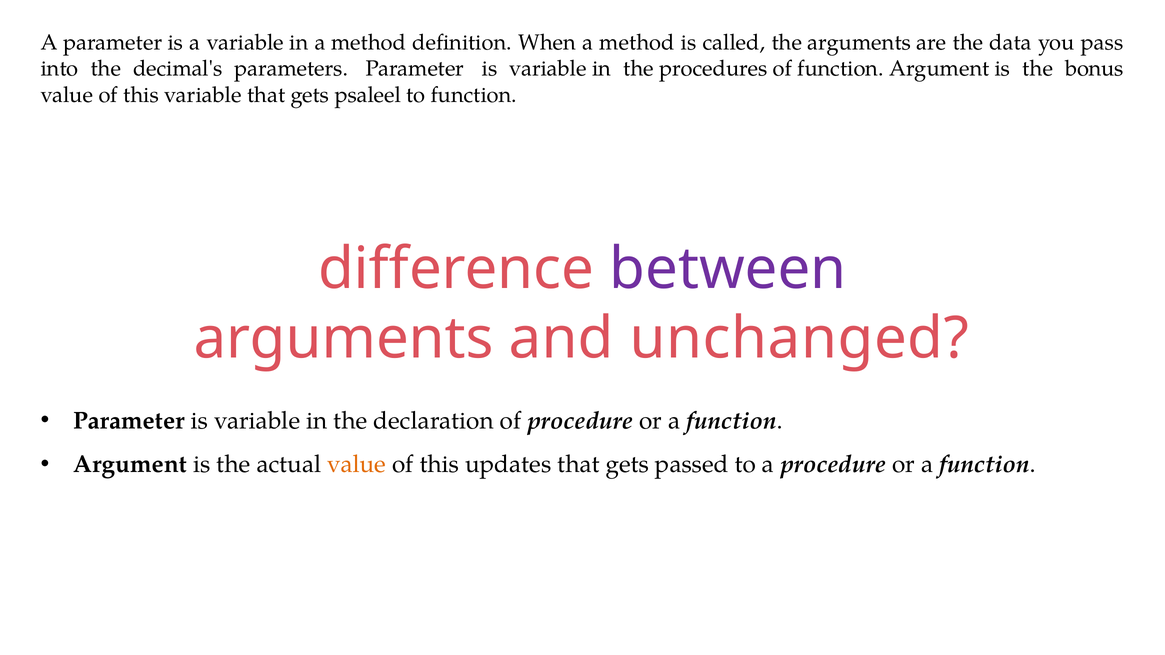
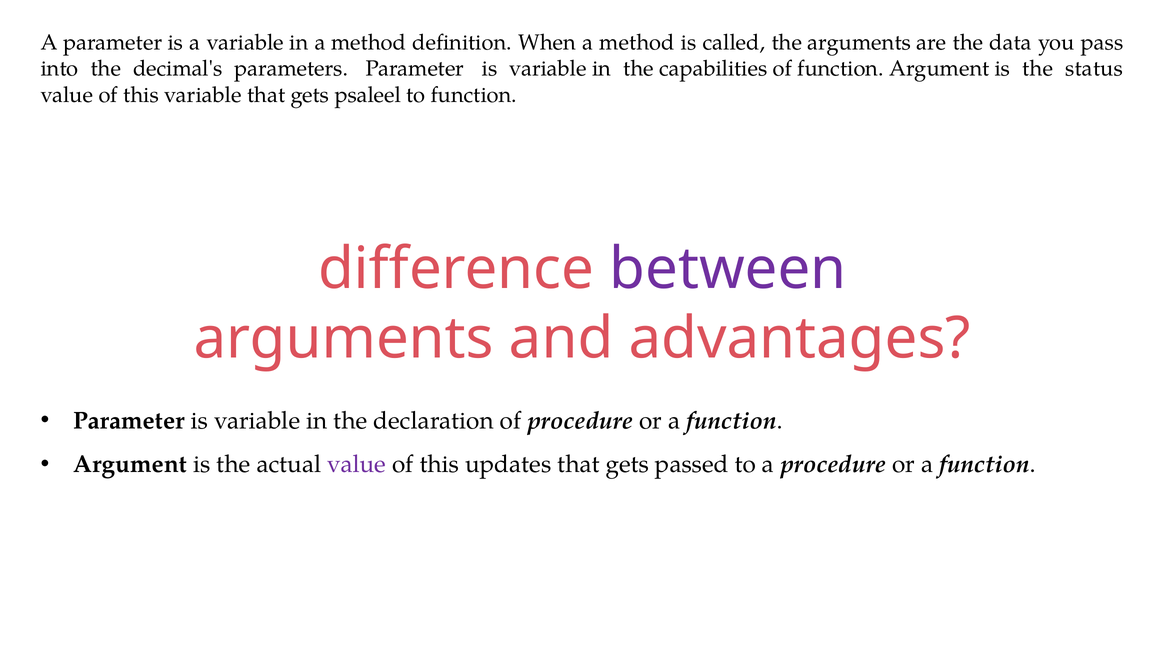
procedures: procedures -> capabilities (713, 69)
bonus: bonus -> status (1094, 69)
unchanged: unchanged -> advantages (800, 339)
value colour: orange -> purple (357, 465)
